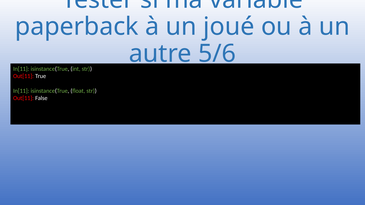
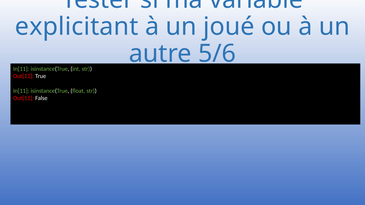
paperback: paperback -> explicitant (77, 27)
